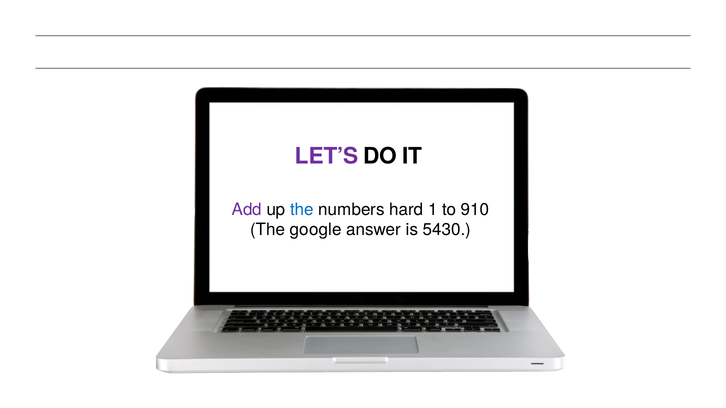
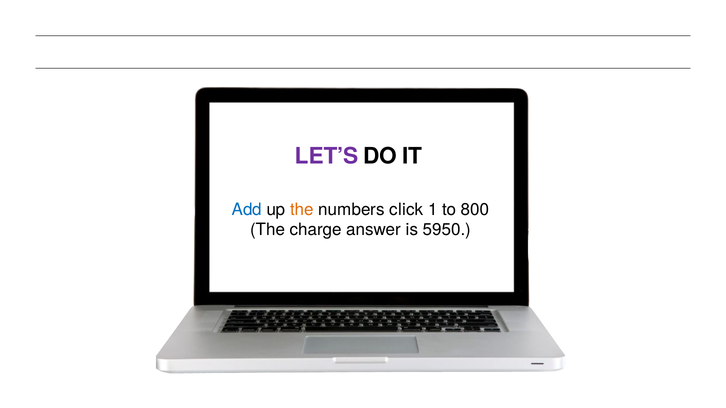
Add colour: purple -> blue (247, 209)
the colour: blue -> orange (302, 209)
hard: hard -> click (406, 209)
910: 910 -> 800 (475, 209)
google: google -> charge (316, 230)
5430: 5430 -> 5950 (447, 230)
